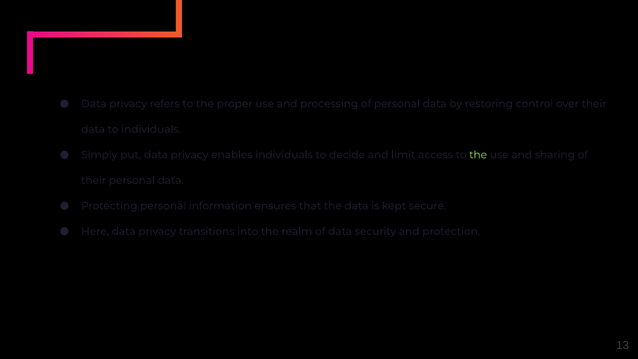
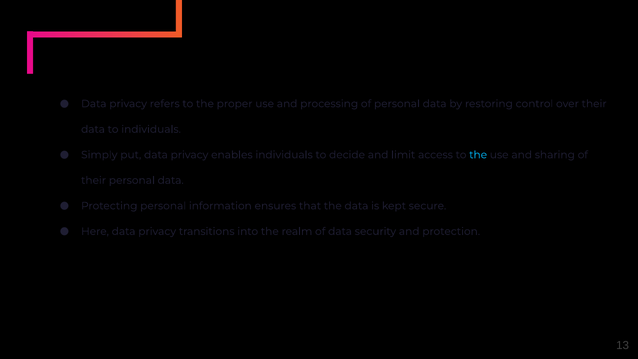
the colour: light green -> light blue (478, 155)
